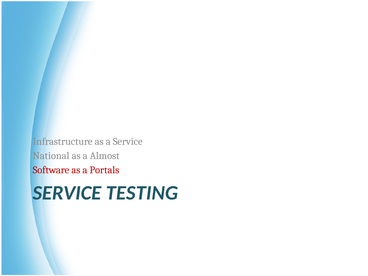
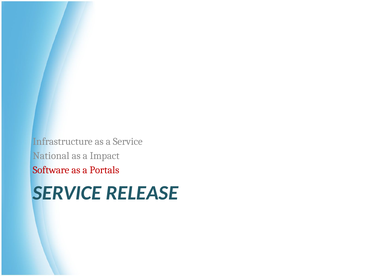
Almost: Almost -> Impact (105, 156)
TESTING: TESTING -> RELEASE (142, 193)
